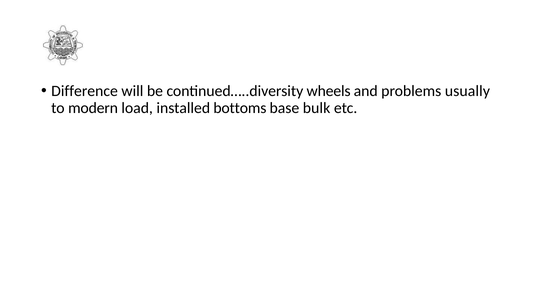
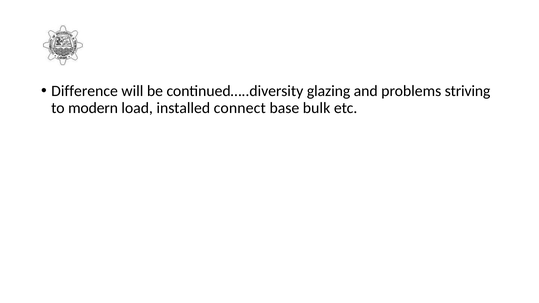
wheels: wheels -> glazing (329, 91)
usually: usually -> striving (468, 91)
bottoms: bottoms -> connect (240, 108)
